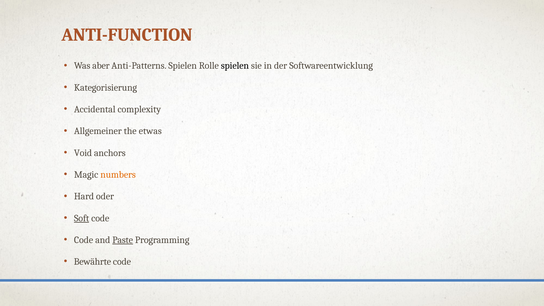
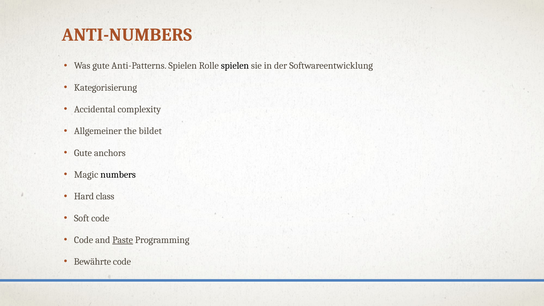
ANTI-FUNCTION: ANTI-FUNCTION -> ANTI-NUMBERS (127, 35)
Was aber: aber -> gute (101, 66)
etwas: etwas -> bildet (150, 131)
Void: Void -> Gute (83, 153)
numbers colour: orange -> black (118, 175)
oder: oder -> class (105, 196)
Soft underline: present -> none (82, 218)
